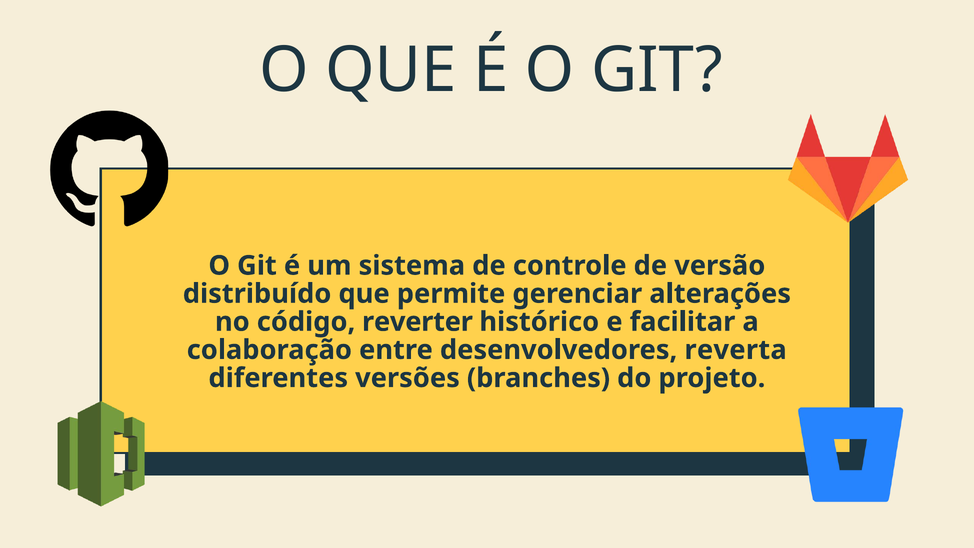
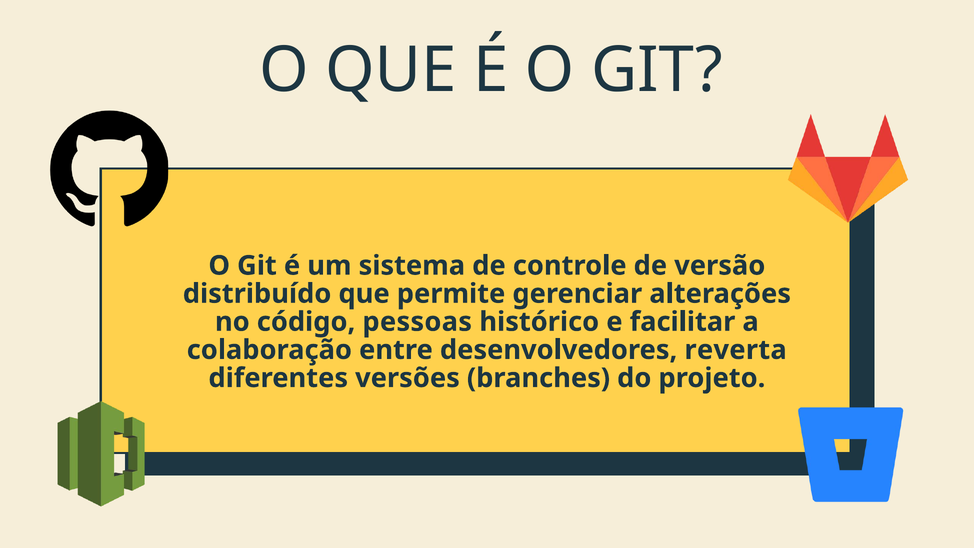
reverter: reverter -> pessoas (417, 322)
